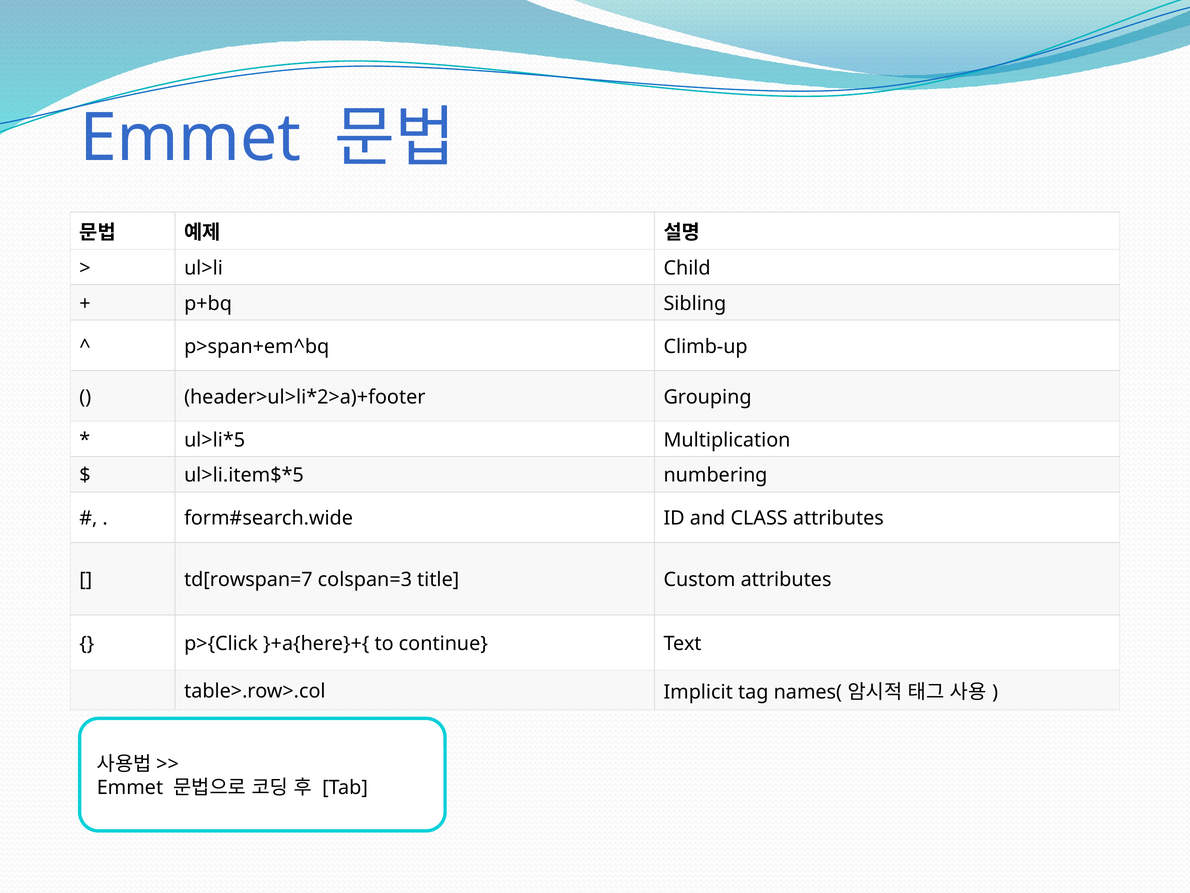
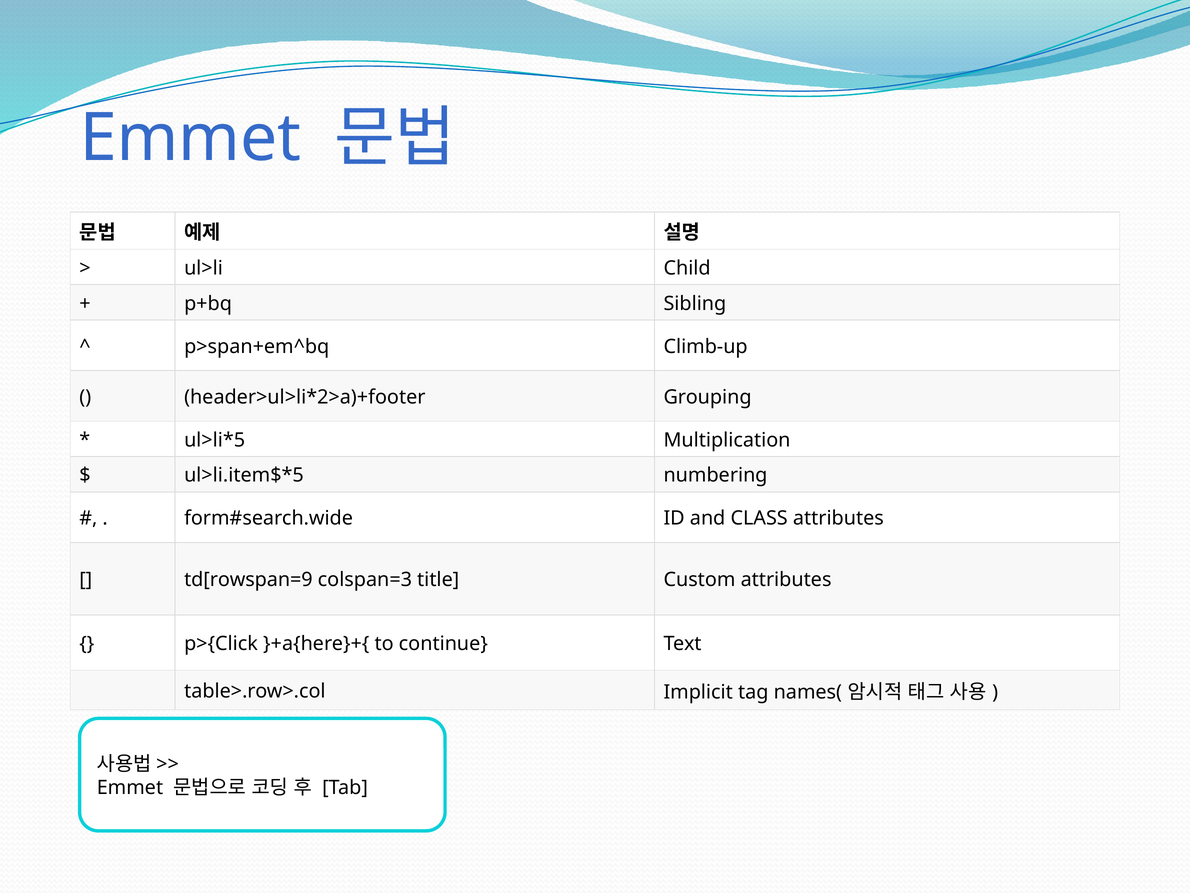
td[rowspan=7: td[rowspan=7 -> td[rowspan=9 (248, 580)
